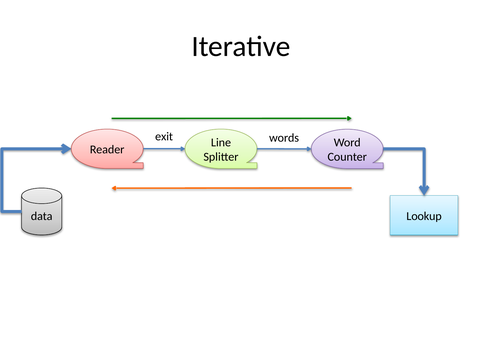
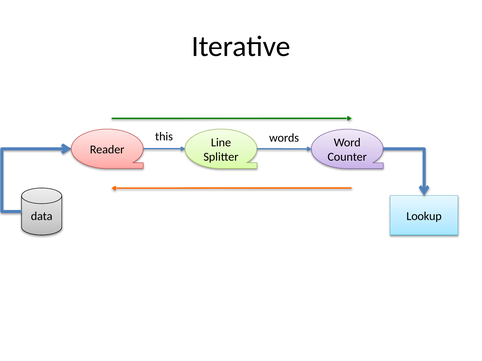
exit: exit -> this (164, 137)
